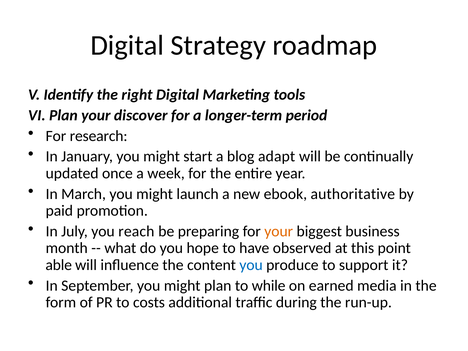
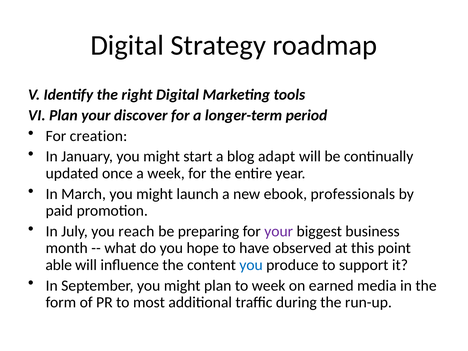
research: research -> creation (98, 136)
authoritative: authoritative -> professionals (353, 194)
your colour: orange -> purple (279, 231)
to while: while -> week (269, 286)
costs: costs -> most (149, 302)
